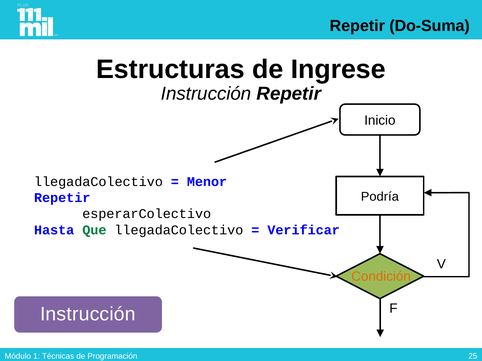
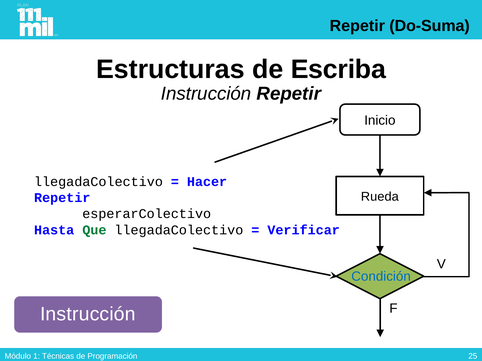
Ingrese: Ingrese -> Escriba (338, 69)
Menor: Menor -> Hacer (207, 182)
Podría: Podría -> Rueda (380, 197)
Condición colour: orange -> blue (381, 277)
